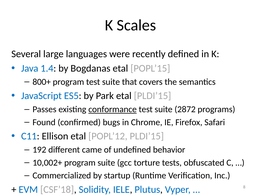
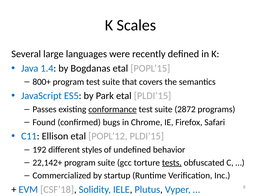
came: came -> styles (92, 150)
10,002+: 10,002+ -> 22,142+ (47, 162)
tests underline: none -> present (172, 162)
